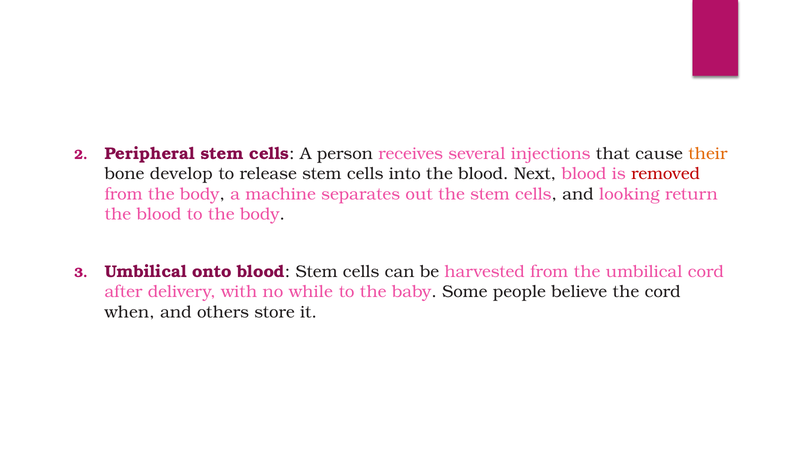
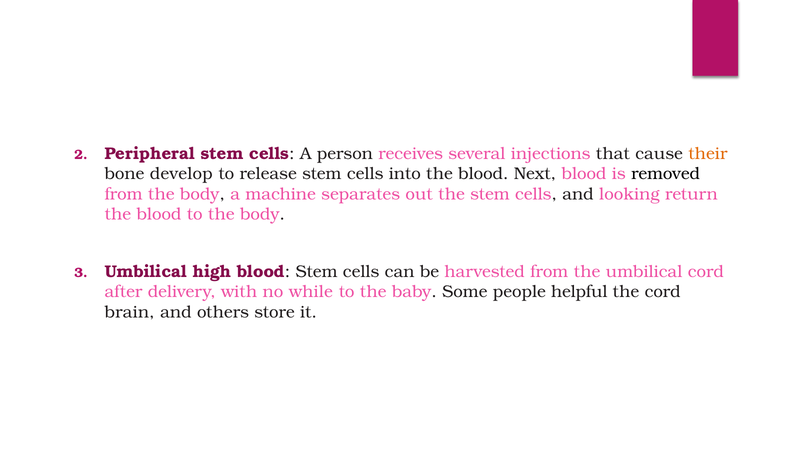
removed colour: red -> black (666, 174)
onto: onto -> high (212, 272)
believe: believe -> helpful (579, 292)
when: when -> brain (130, 312)
